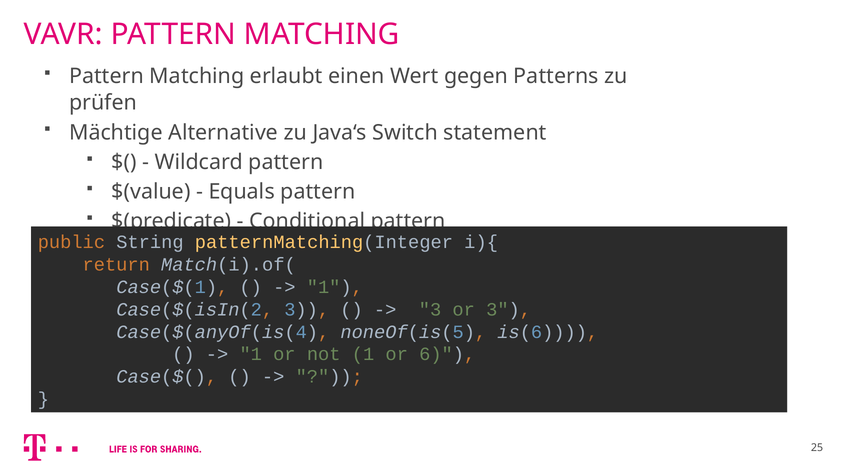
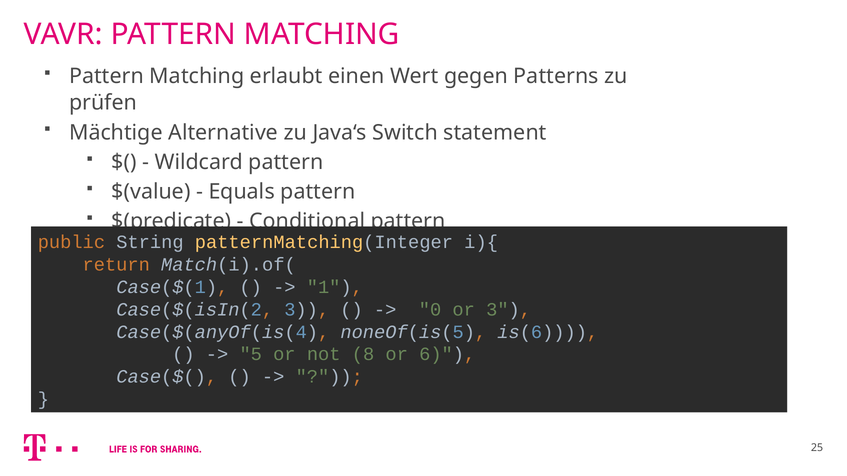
3: 3 -> 0 (430, 310)
1: 1 -> 5 (251, 355)
not 1: 1 -> 8 (363, 355)
